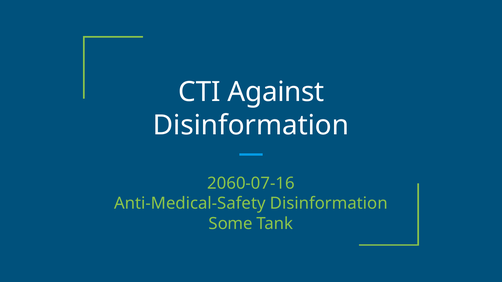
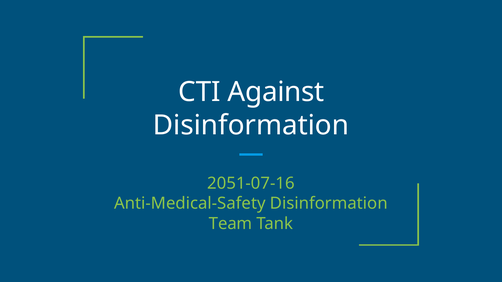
2060-07-16: 2060-07-16 -> 2051-07-16 (251, 184)
Some: Some -> Team (231, 224)
